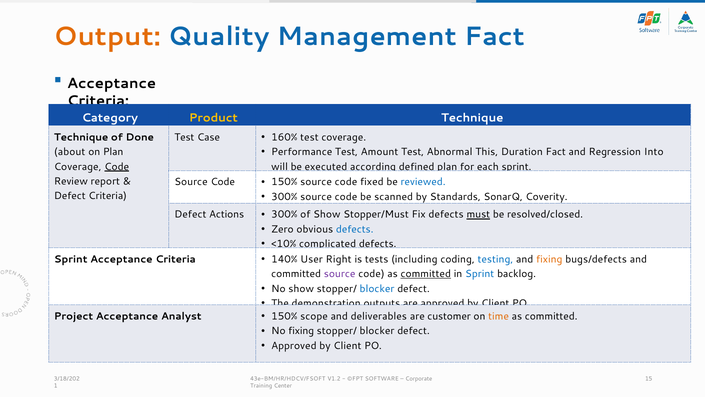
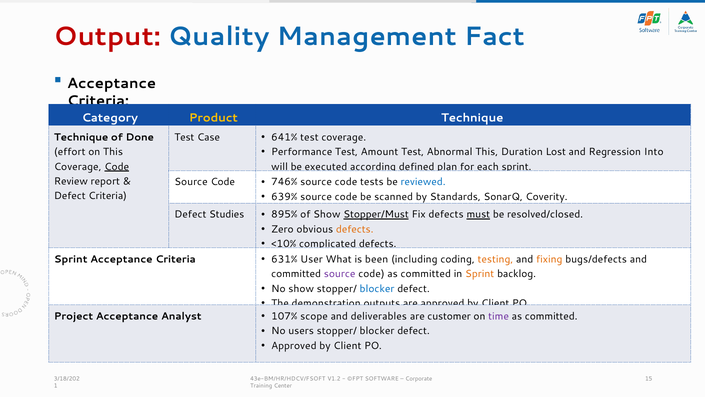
Output colour: orange -> red (107, 37)
160%: 160% -> 641% (284, 137)
Duration Fact: Fact -> Lost (556, 152)
about: about -> effort (70, 152)
on Plan: Plan -> This (113, 152)
150%: 150% -> 746% (284, 182)
fixed: fixed -> tests (372, 182)
300%: 300% -> 639% (284, 197)
Actions: Actions -> Studies (227, 214)
300%: 300% -> 895% (284, 214)
Stopper/Must underline: none -> present (376, 214)
defects colour: blue -> orange (355, 229)
140%: 140% -> 631% (284, 259)
Right: Right -> What (339, 259)
tests: tests -> been (377, 259)
testing colour: blue -> orange (495, 259)
committed underline: present -> none (426, 274)
Sprint colour: blue -> orange (480, 274)
150%: 150% -> 107% (284, 316)
time colour: orange -> purple (499, 316)
No fixing: fixing -> users (301, 331)
